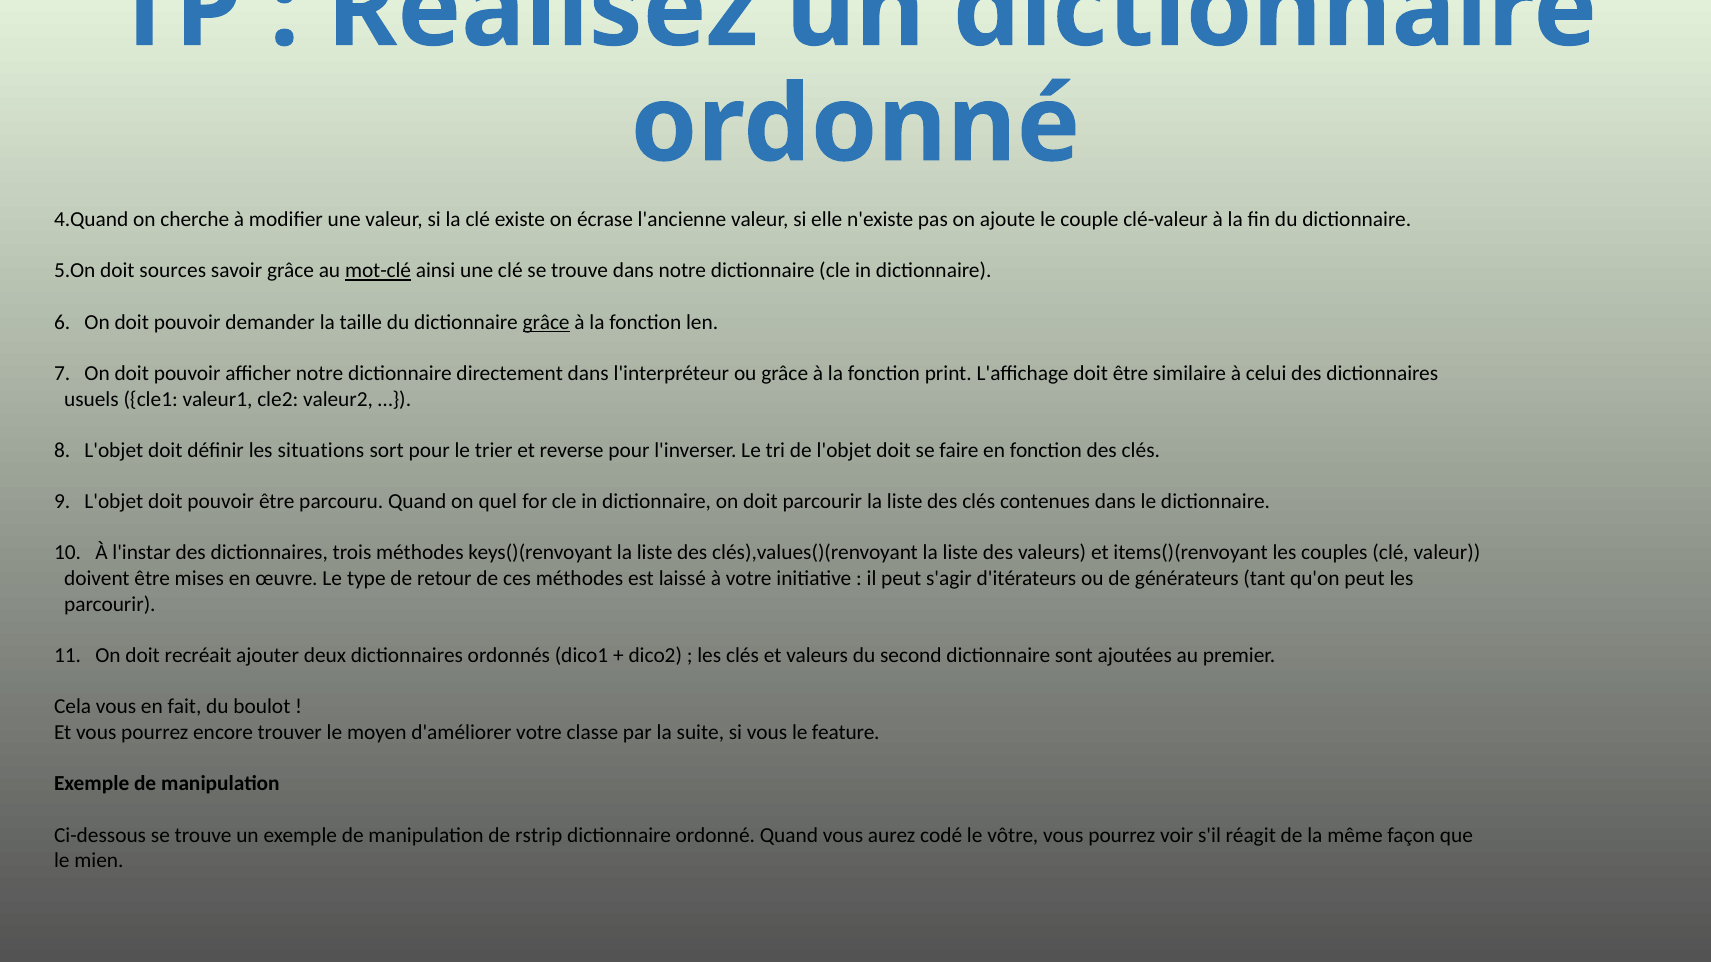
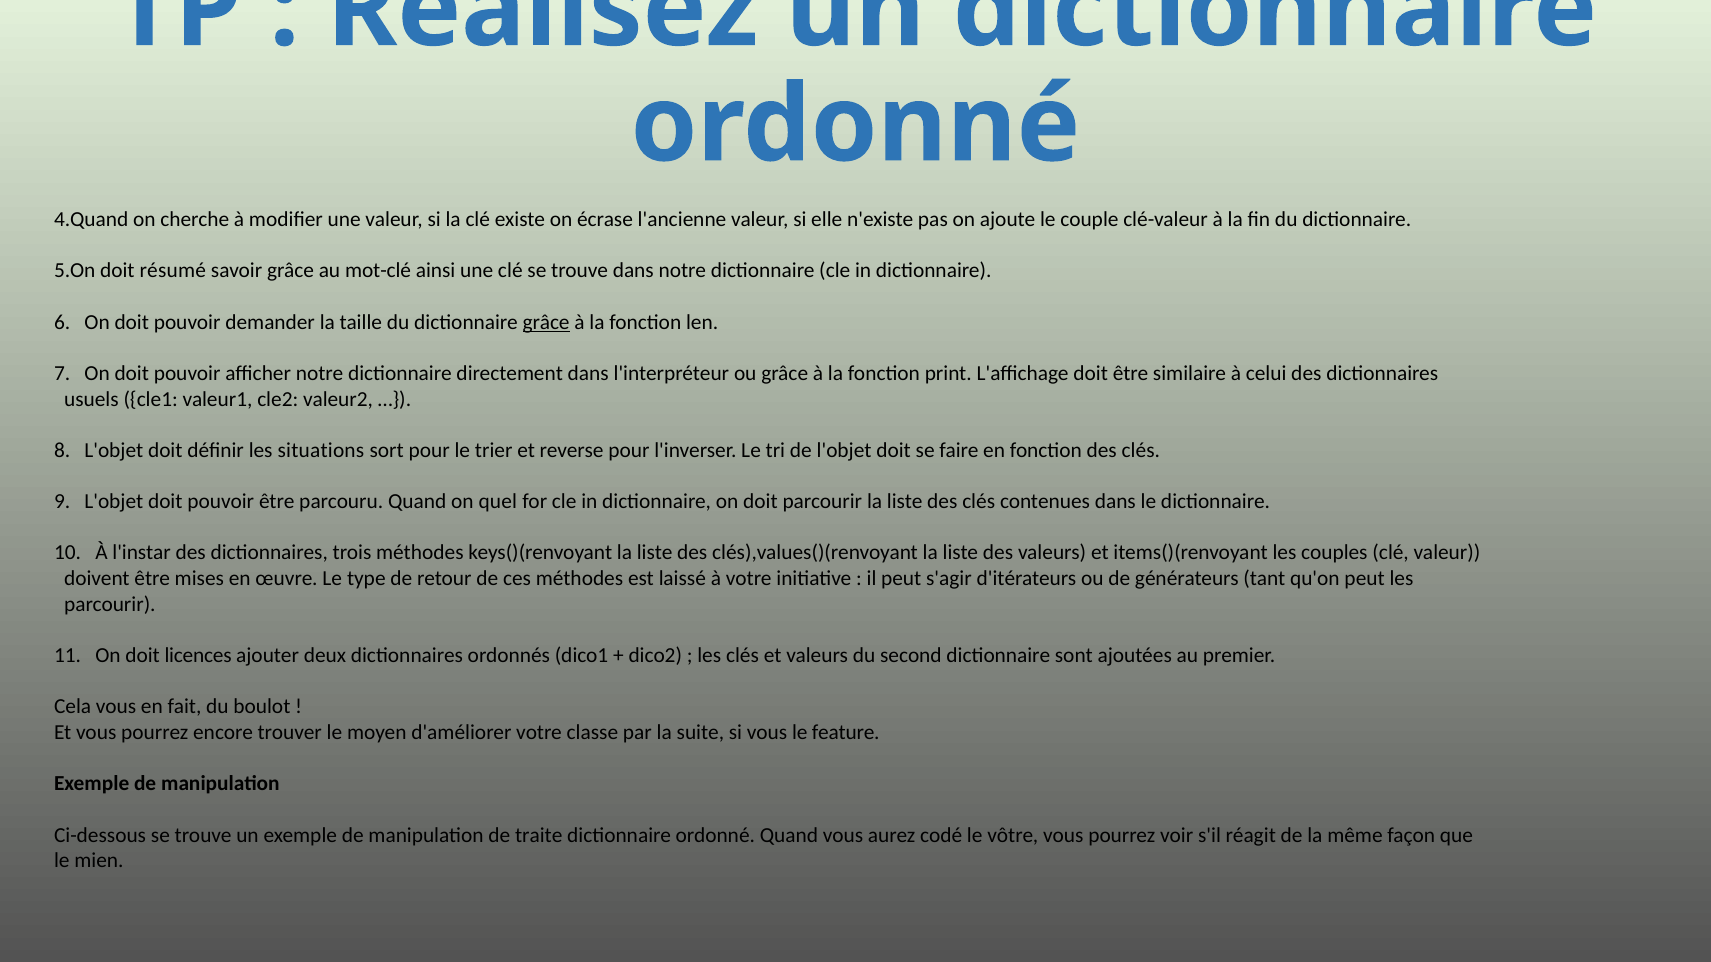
sources: sources -> résumé (173, 271)
mot-clé underline: present -> none (378, 271)
recréait: recréait -> licences (198, 656)
rstrip: rstrip -> traite (539, 835)
